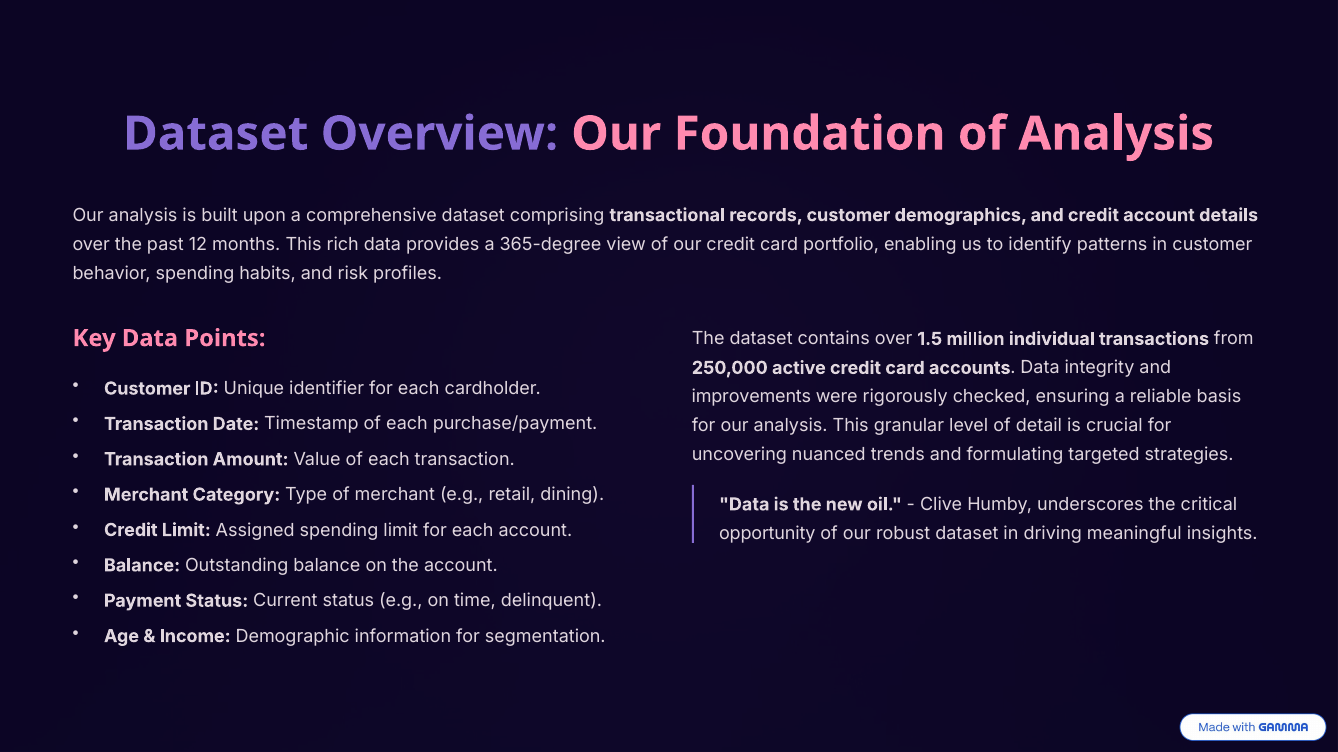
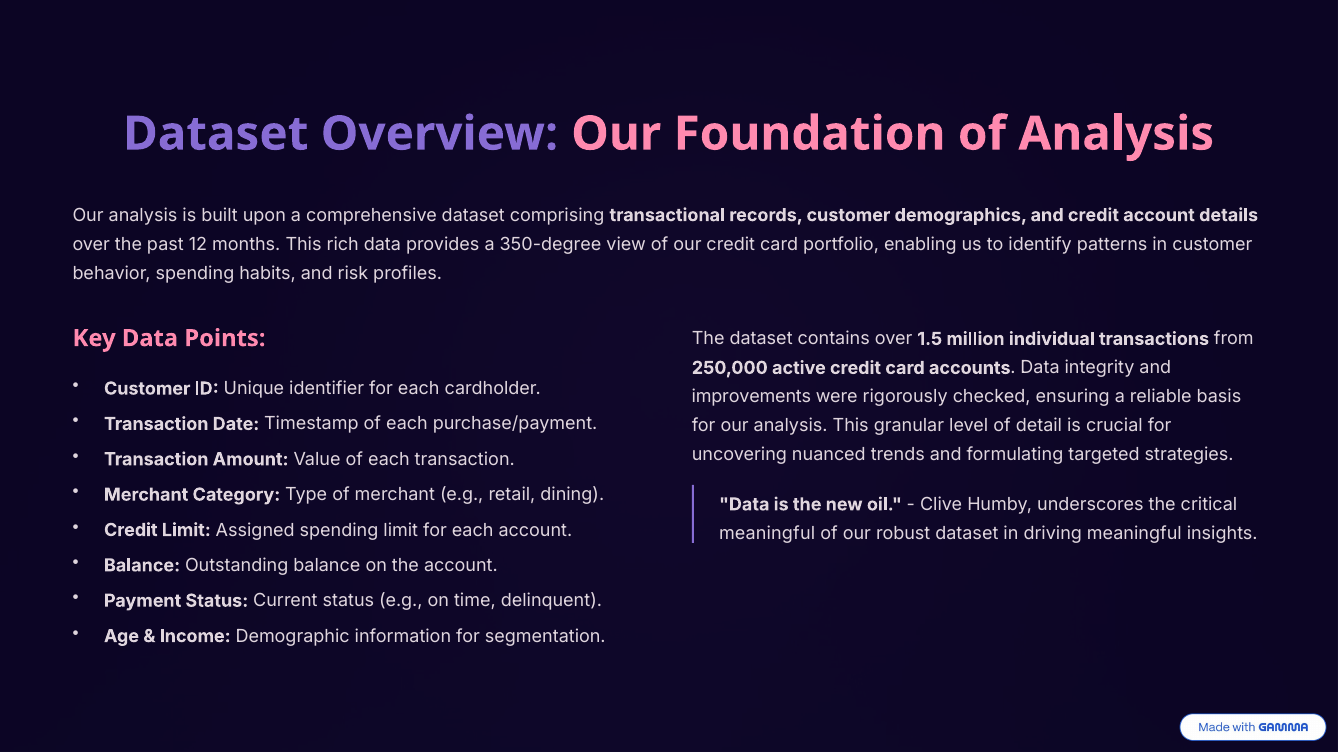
365-degree: 365-degree -> 350-degree (551, 244)
opportunity: opportunity -> meaningful (767, 534)
